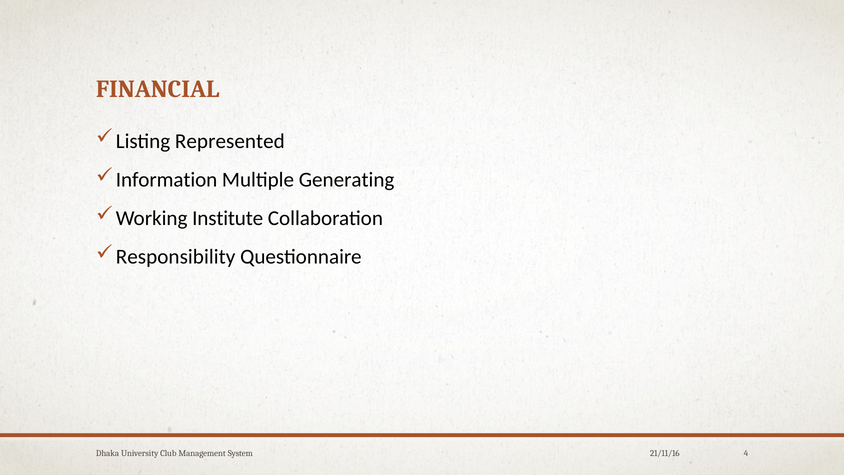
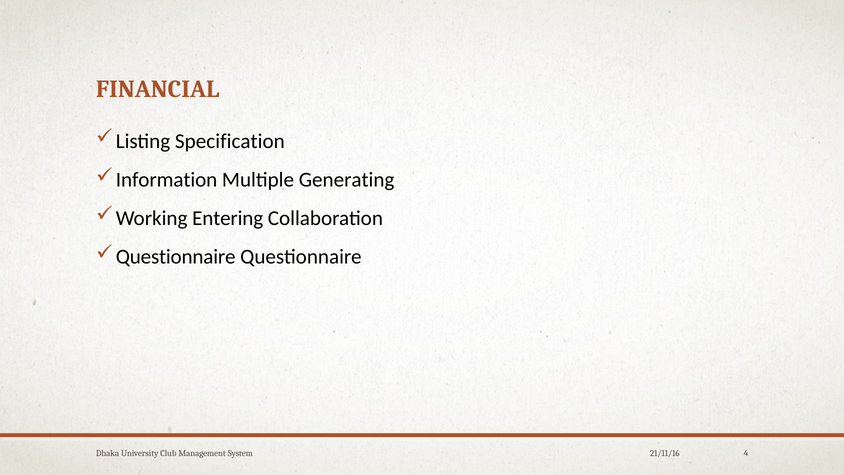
Represented: Represented -> Specification (230, 141)
Institute: Institute -> Entering (228, 218)
Responsibility: Responsibility -> Questionnaire (176, 257)
